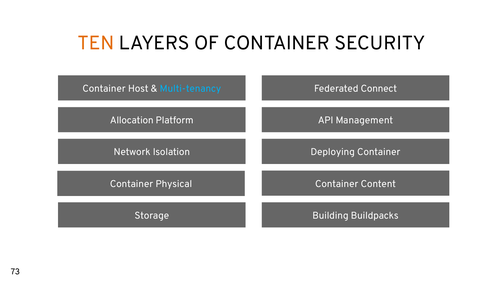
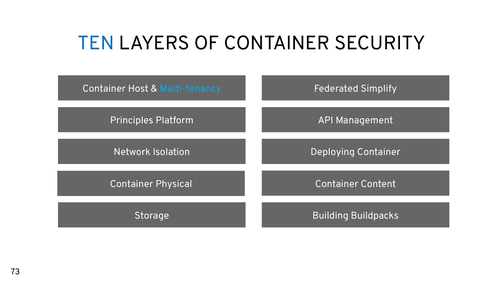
TEN colour: orange -> blue (96, 43)
Connect: Connect -> Simplify (379, 89)
Allocation: Allocation -> Principles (132, 120)
